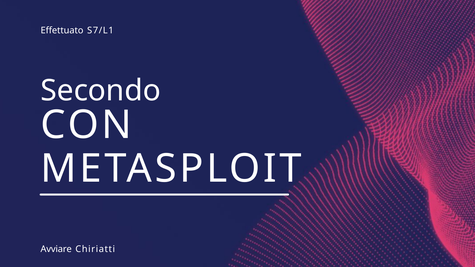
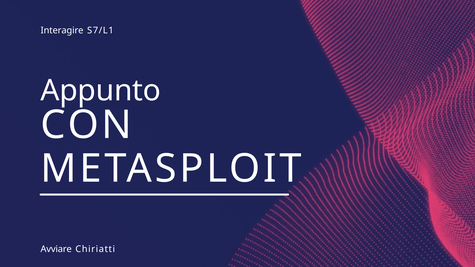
Effettuato: Effettuato -> Interagire (62, 30)
Secondo: Secondo -> Appunto (101, 91)
